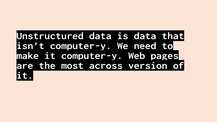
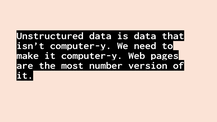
across: across -> number (106, 65)
